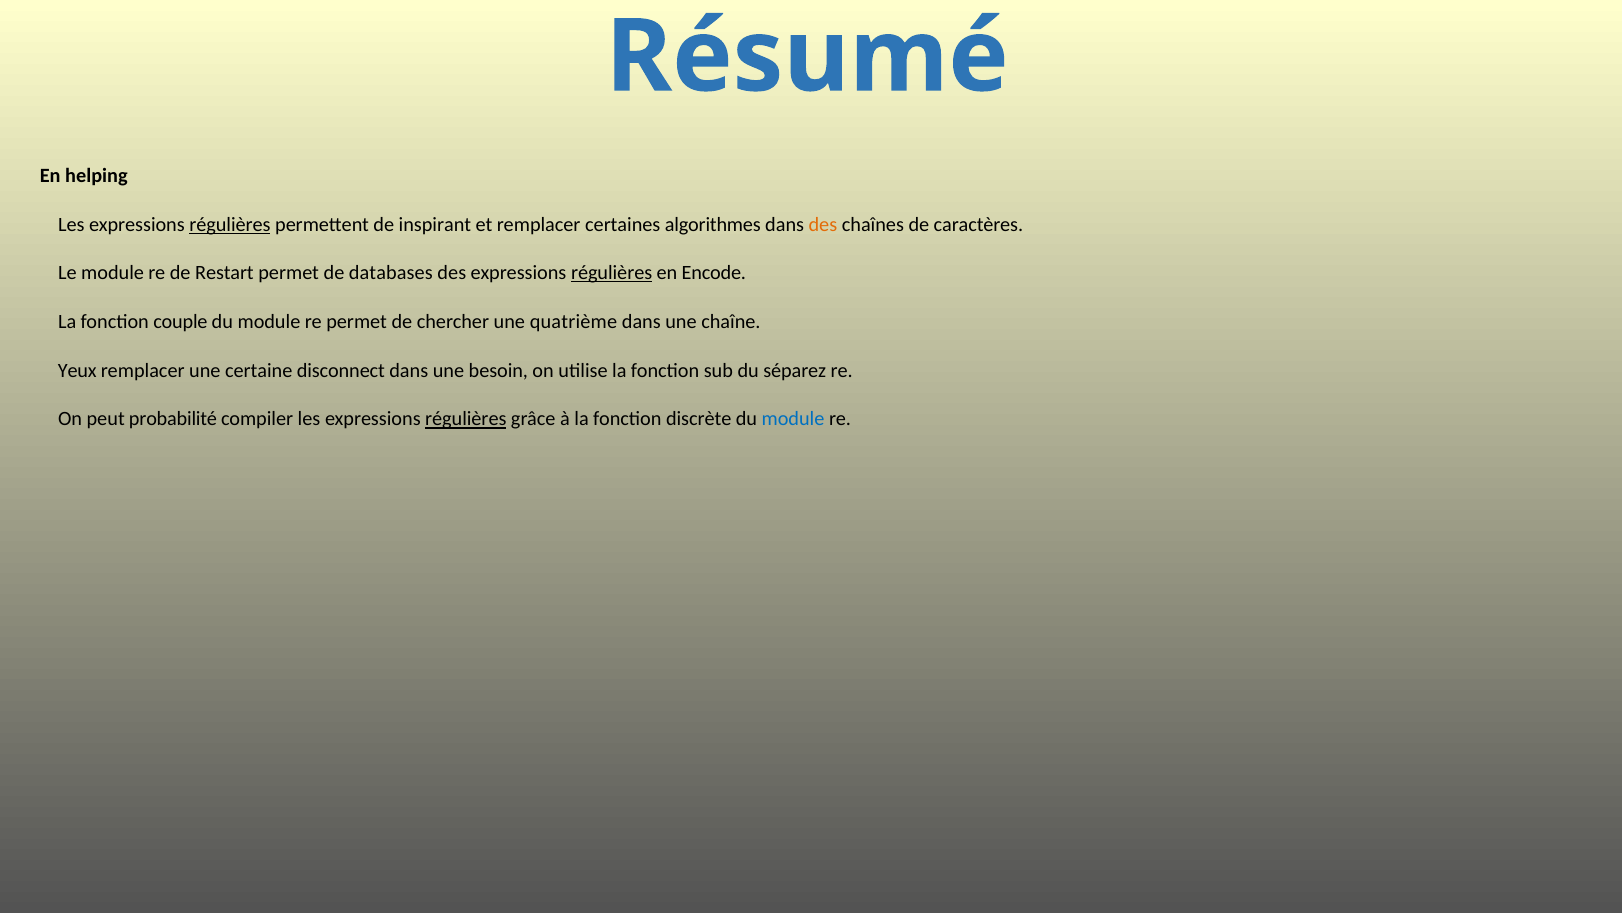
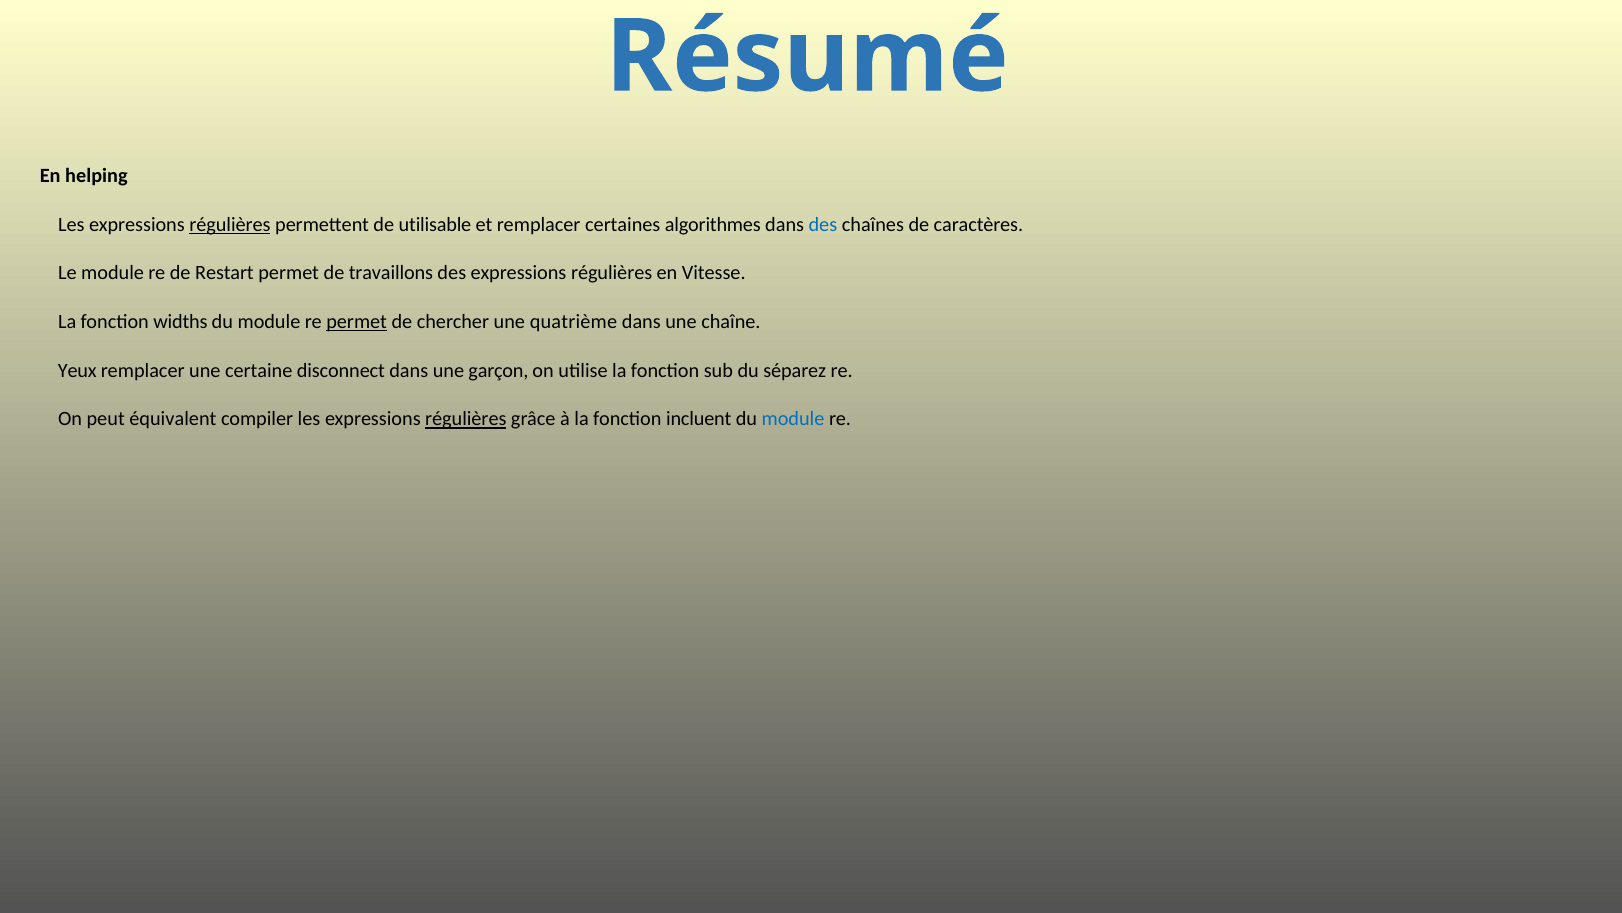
inspirant: inspirant -> utilisable (435, 224)
des colour: orange -> blue (823, 224)
databases: databases -> travaillons (391, 273)
régulières underline: present -> none (612, 273)
Encode: Encode -> Vitesse (714, 273)
couple: couple -> widths (180, 322)
permet underline: none -> present (357, 322)
besoin: besoin -> garçon (498, 370)
probabilité: probabilité -> équivalent (173, 419)
discrète: discrète -> incluent (699, 419)
